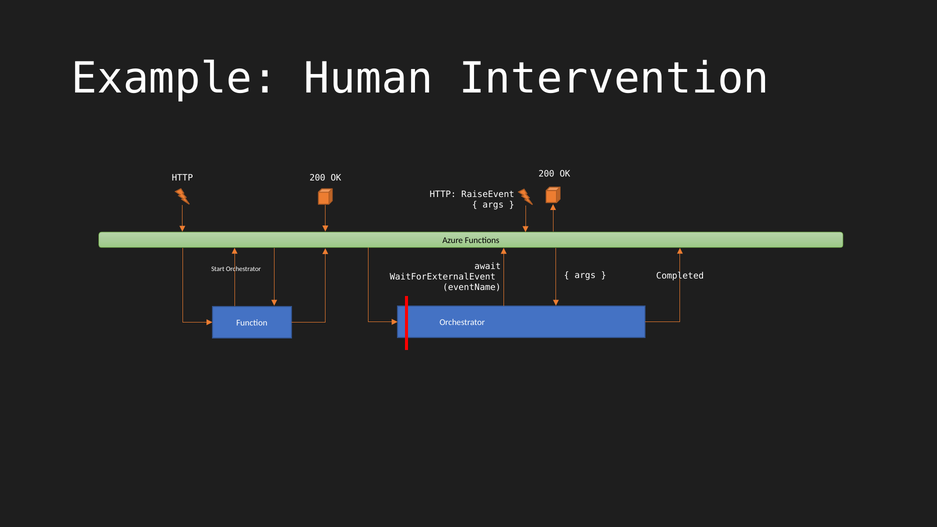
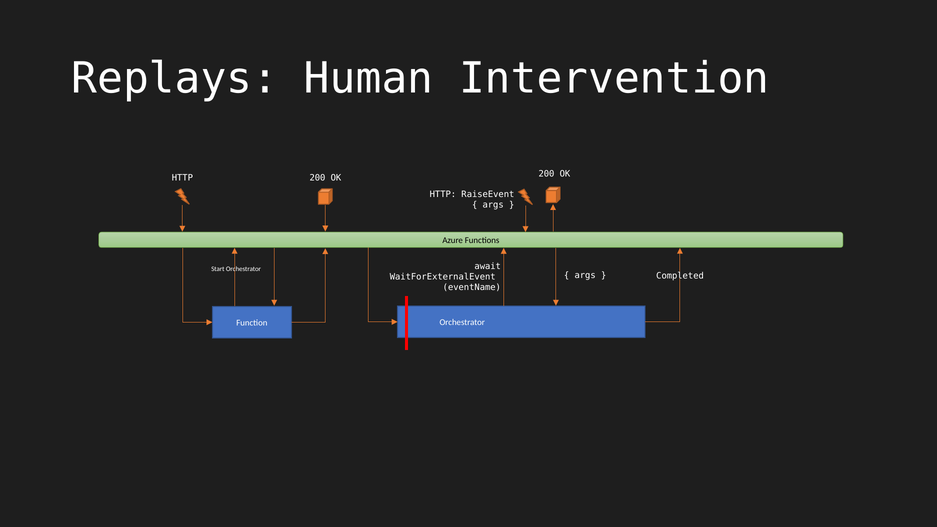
Example: Example -> Replays (175, 79)
